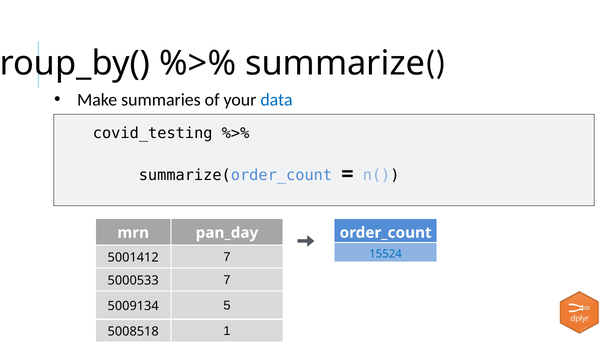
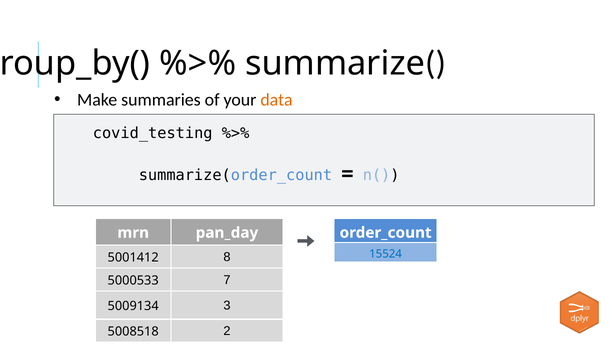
data colour: blue -> orange (277, 100)
5001412 7: 7 -> 8 (227, 257)
5: 5 -> 3 (227, 306)
1: 1 -> 2 (227, 331)
